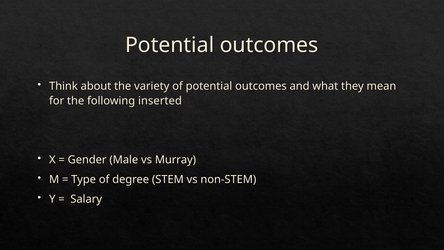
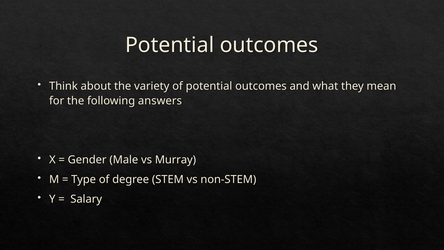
inserted: inserted -> answers (160, 101)
